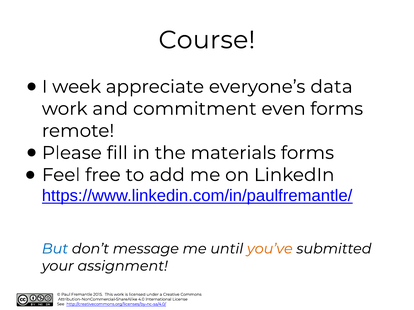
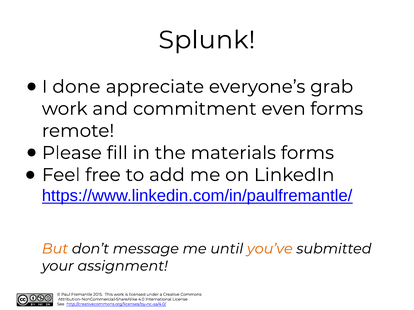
Course: Course -> Splunk (207, 40)
week: week -> done (76, 87)
data: data -> grab (332, 87)
But colour: blue -> orange (55, 249)
